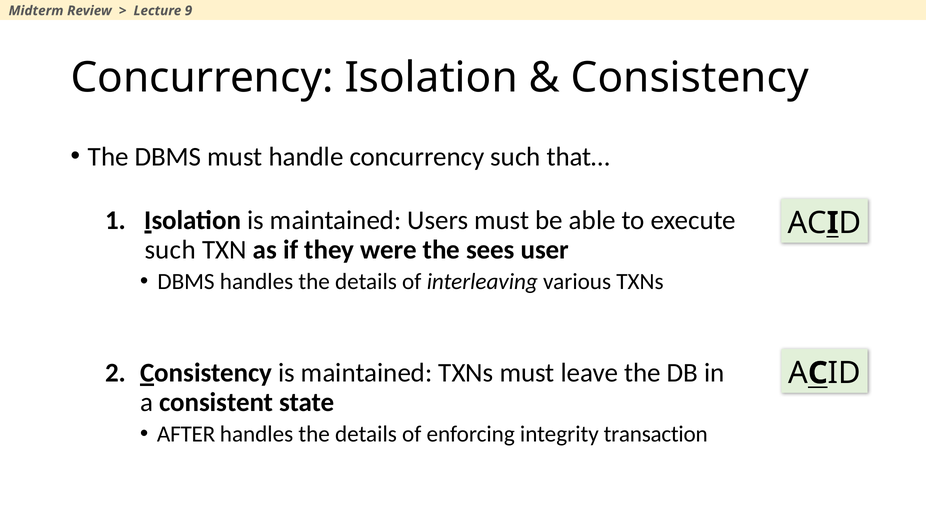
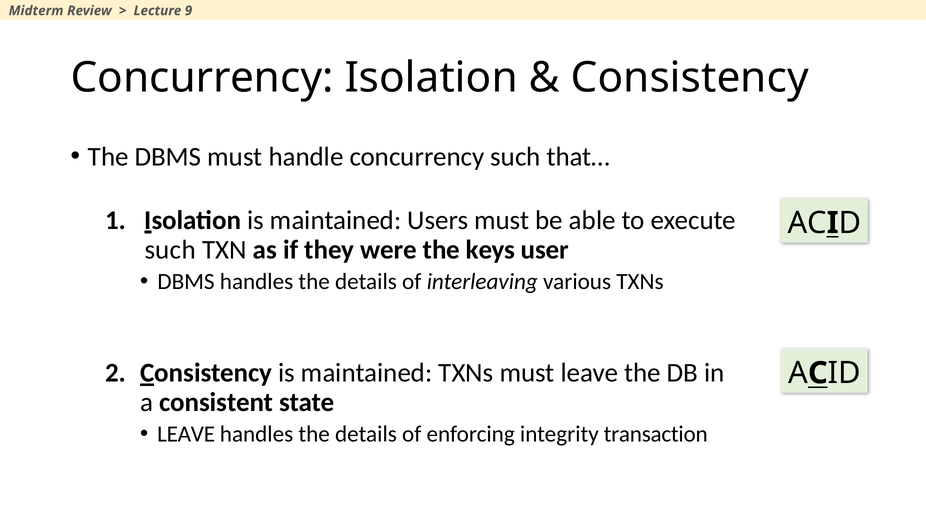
sees: sees -> keys (490, 250)
AFTER: AFTER -> LEAVE (186, 434)
